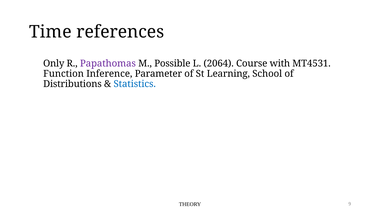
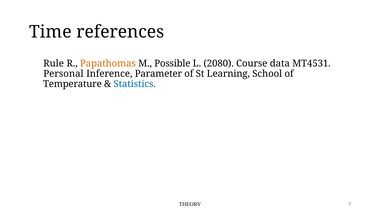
Only: Only -> Rule (54, 63)
Papathomas colour: purple -> orange (108, 63)
2064: 2064 -> 2080 (219, 63)
with: with -> data (280, 63)
Function: Function -> Personal (63, 74)
Distributions: Distributions -> Temperature (72, 84)
